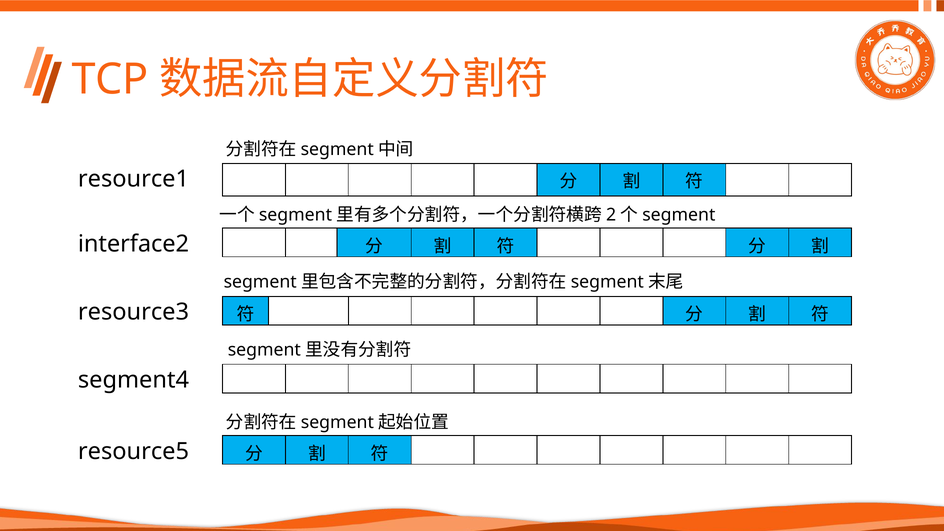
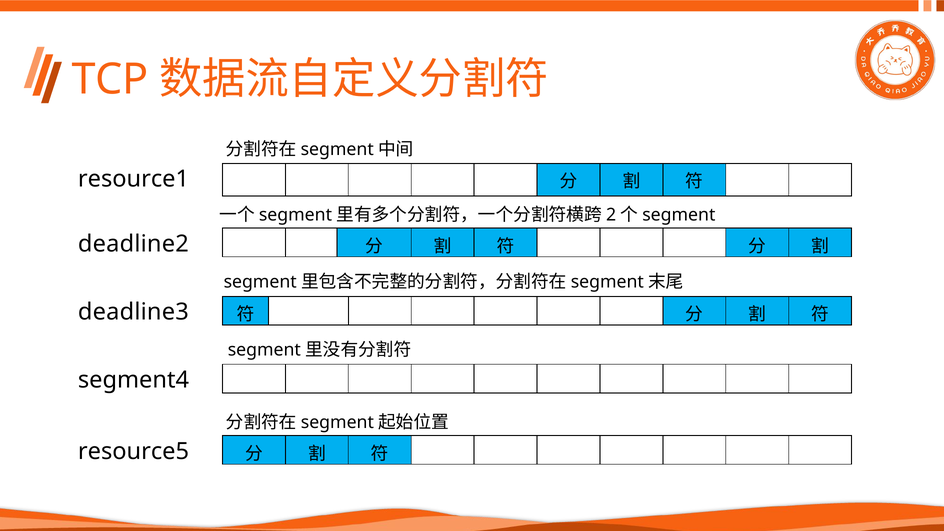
interface2: interface2 -> deadline2 (133, 244)
resource3: resource3 -> deadline3 (133, 312)
